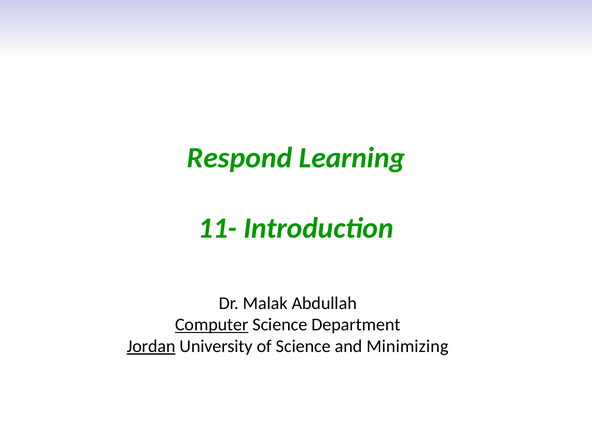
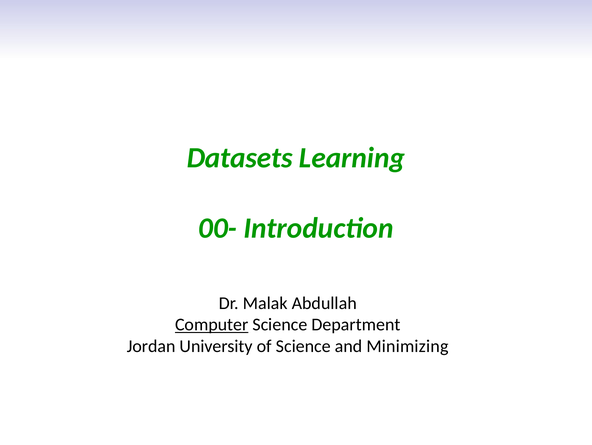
Respond: Respond -> Datasets (240, 157)
11-: 11- -> 00- (218, 228)
Jordan underline: present -> none (151, 346)
